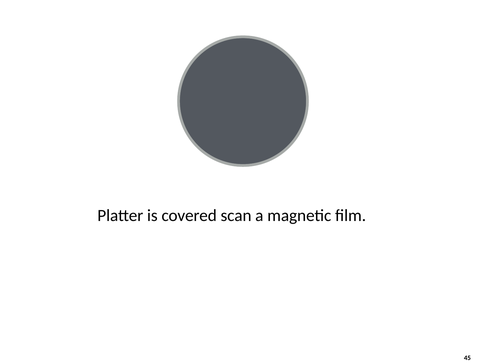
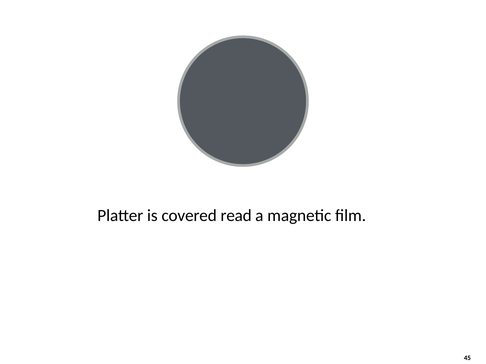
scan: scan -> read (236, 216)
